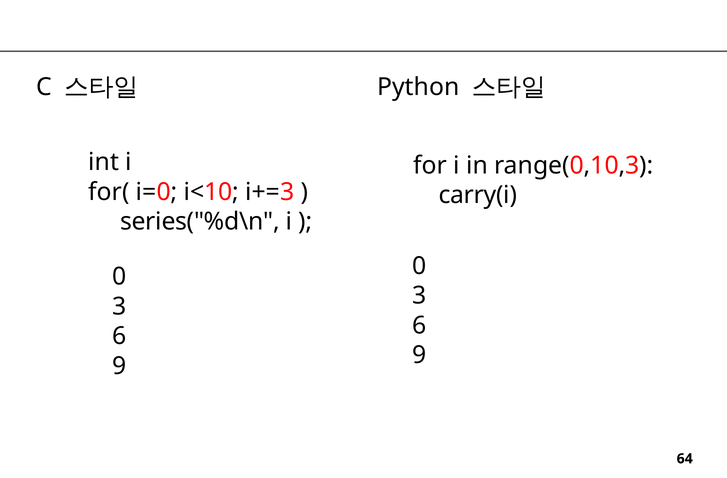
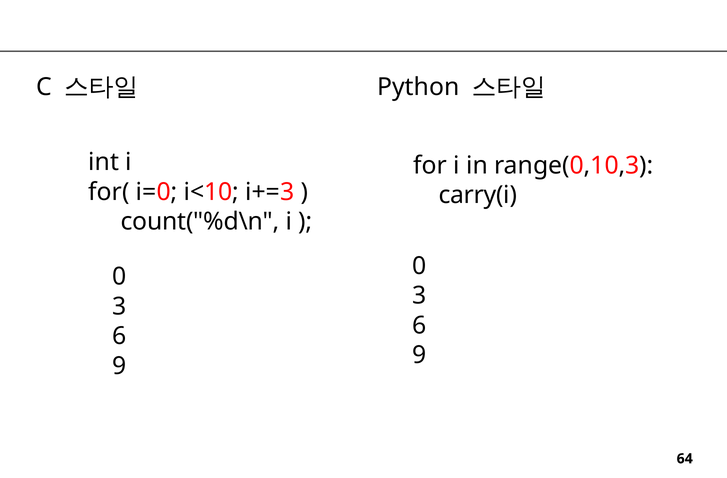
series("%d\n: series("%d\n -> count("%d\n (200, 221)
